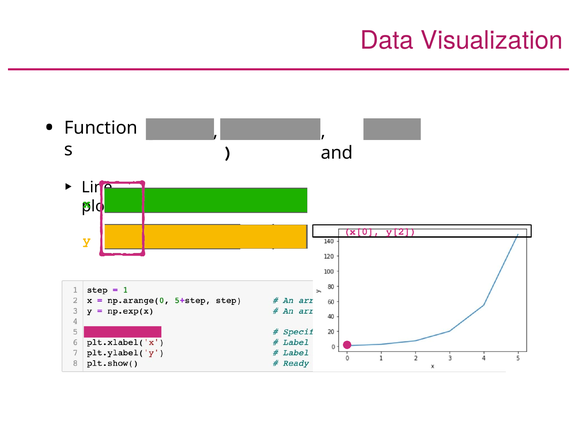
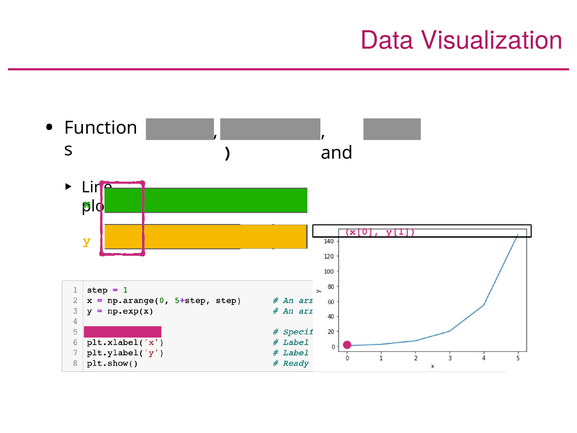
y[2: y[2 -> y[1 (401, 231)
